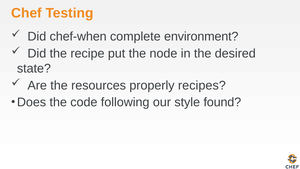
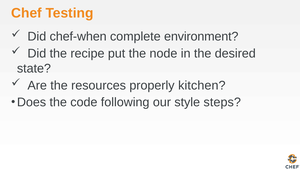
recipes: recipes -> kitchen (202, 85)
found: found -> steps (222, 102)
